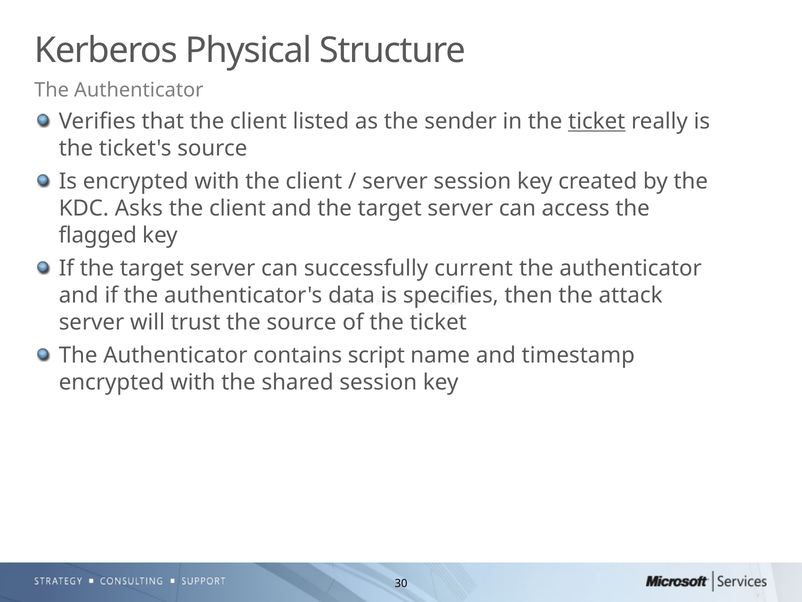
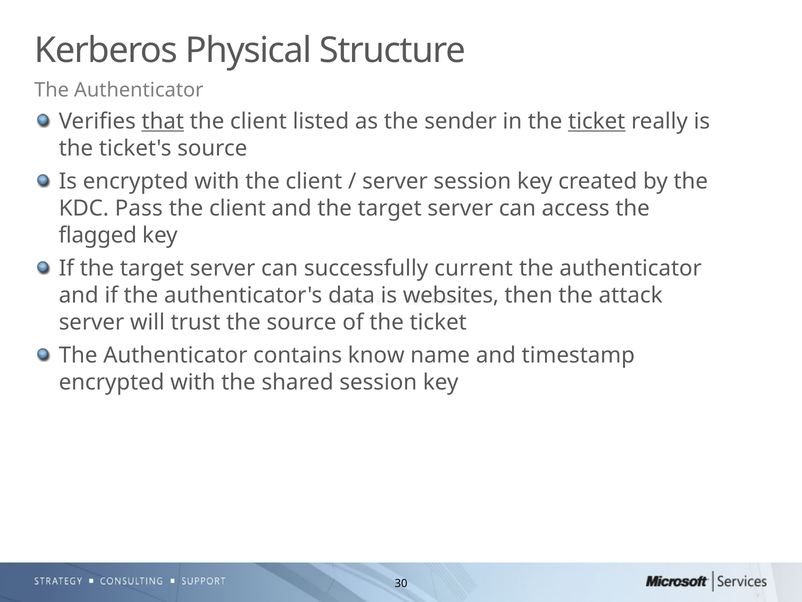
that underline: none -> present (163, 121)
Asks: Asks -> Pass (139, 208)
specifies: specifies -> websites (451, 295)
script: script -> know (376, 355)
